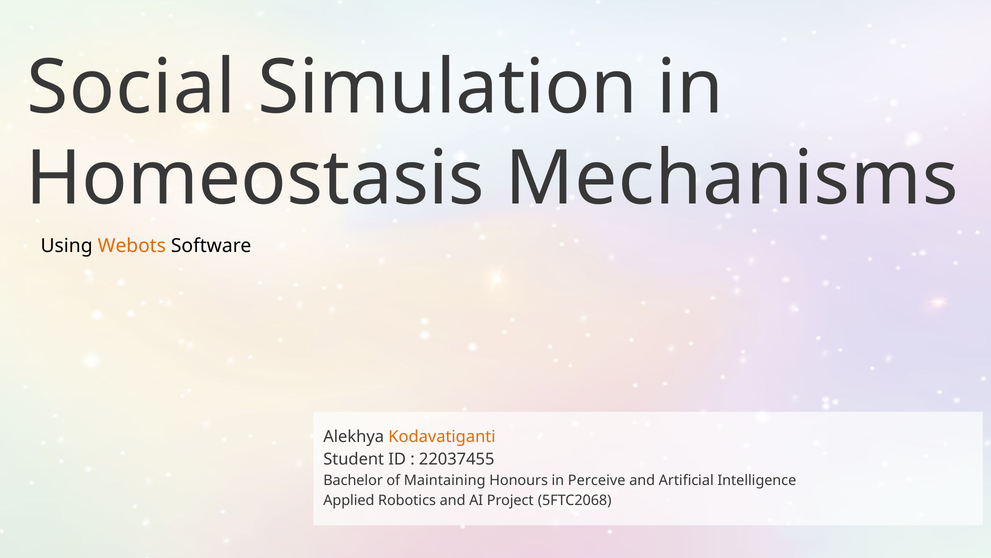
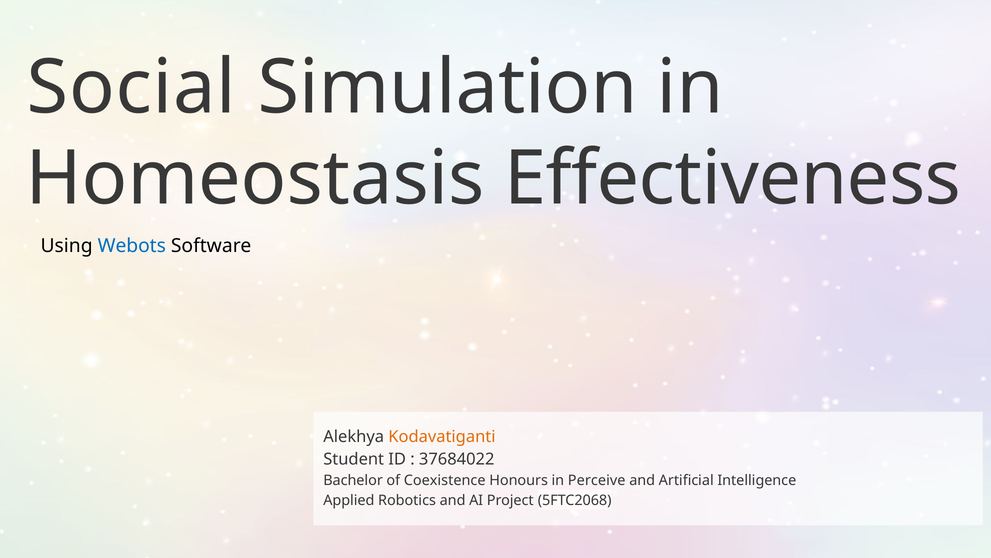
Mechanisms: Mechanisms -> Effectiveness (733, 179)
Webots colour: orange -> blue (132, 245)
22037455: 22037455 -> 37684022 (457, 459)
Maintaining: Maintaining -> Coexistence (445, 480)
